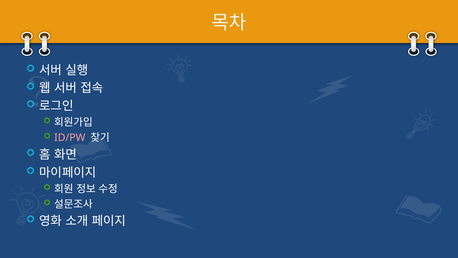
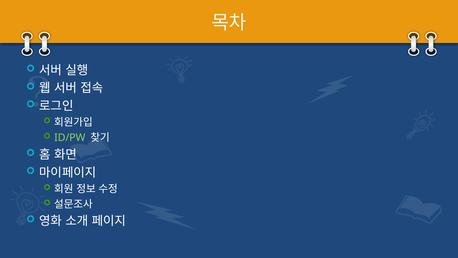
ID/PW colour: pink -> light green (70, 138)
